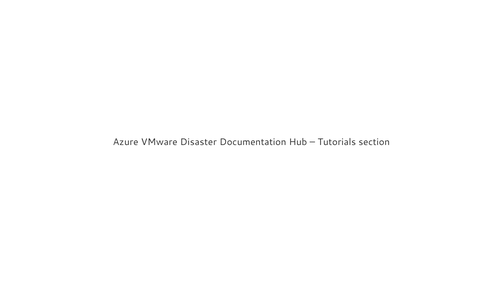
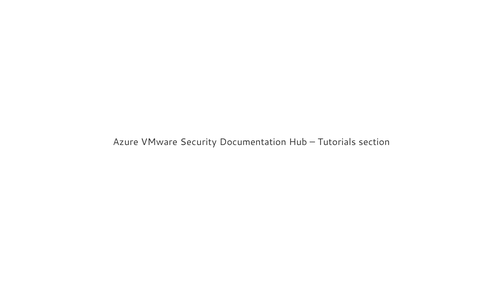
Disaster: Disaster -> Security (198, 142)
